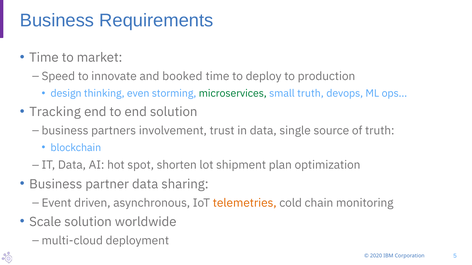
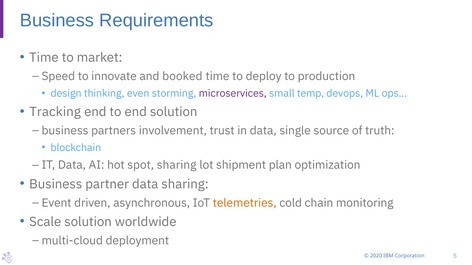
microservices colour: green -> purple (233, 94)
small truth: truth -> temp (311, 94)
spot shorten: shorten -> sharing (177, 165)
